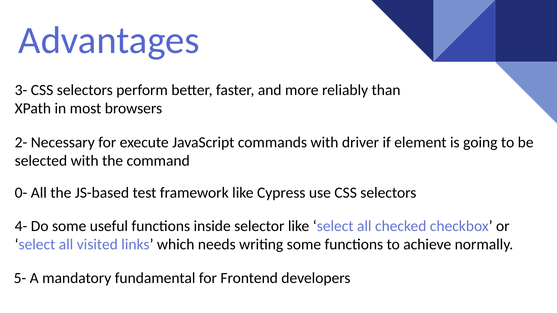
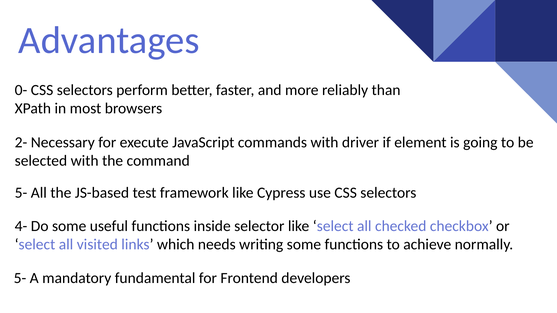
3-: 3- -> 0- (21, 90)
0-: 0- -> 5- (21, 193)
